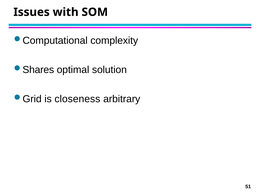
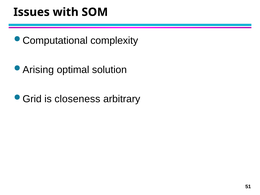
Shares: Shares -> Arising (38, 70)
